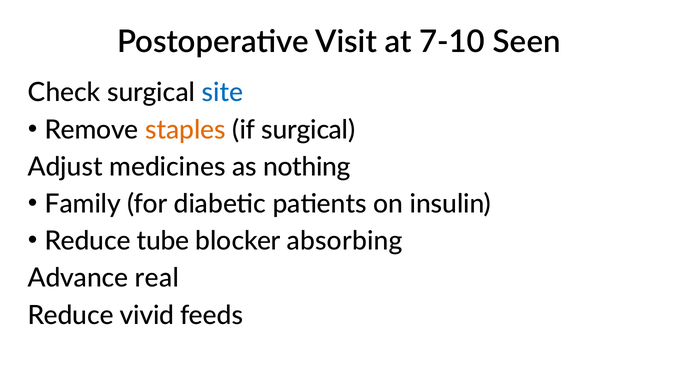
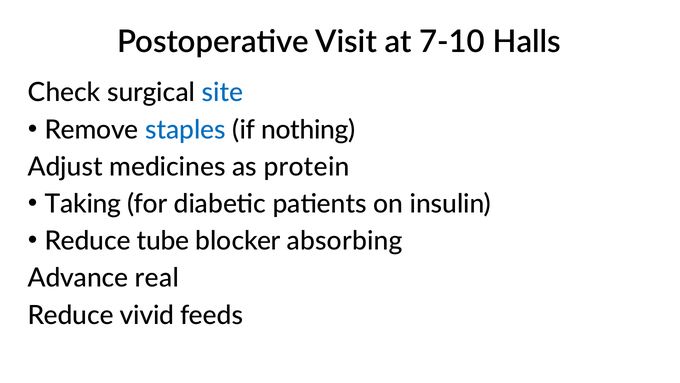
Seen: Seen -> Halls (527, 42)
staples colour: orange -> blue (185, 130)
if surgical: surgical -> nothing (308, 130)
nothing: nothing -> protein (307, 167)
Family: Family -> Taking (83, 204)
